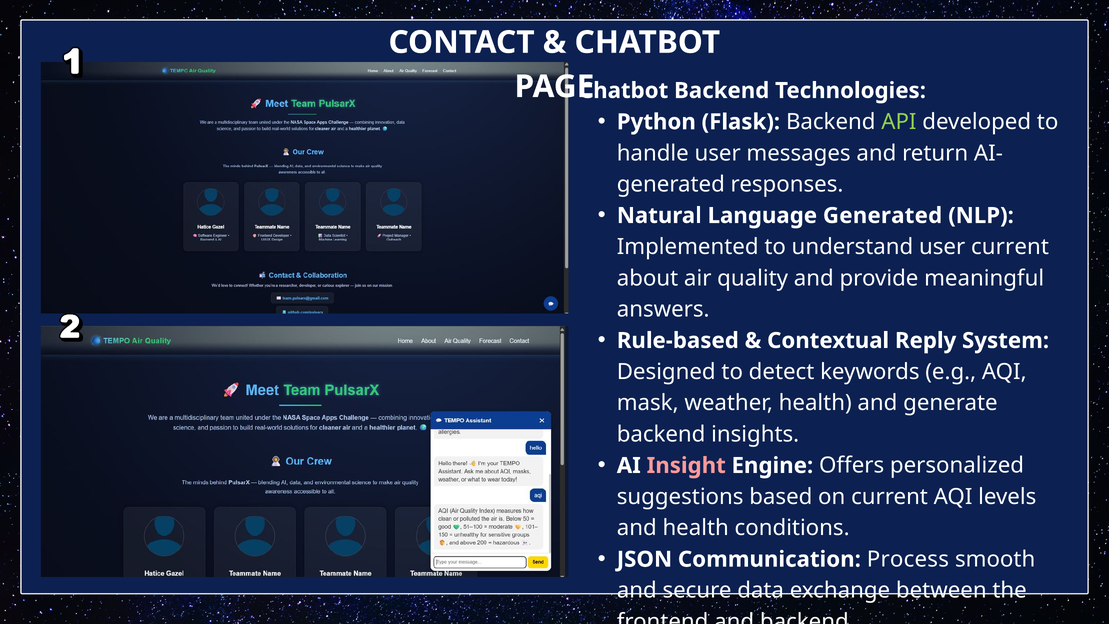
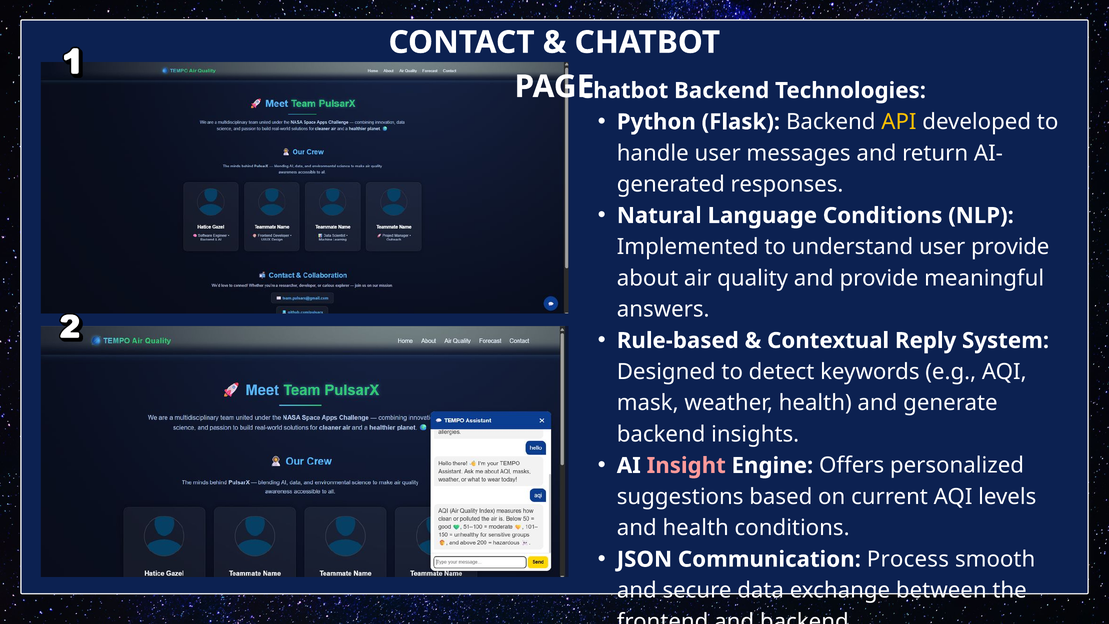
API colour: light green -> yellow (899, 122)
Language Generated: Generated -> Conditions (883, 216)
user current: current -> provide (1010, 247)
